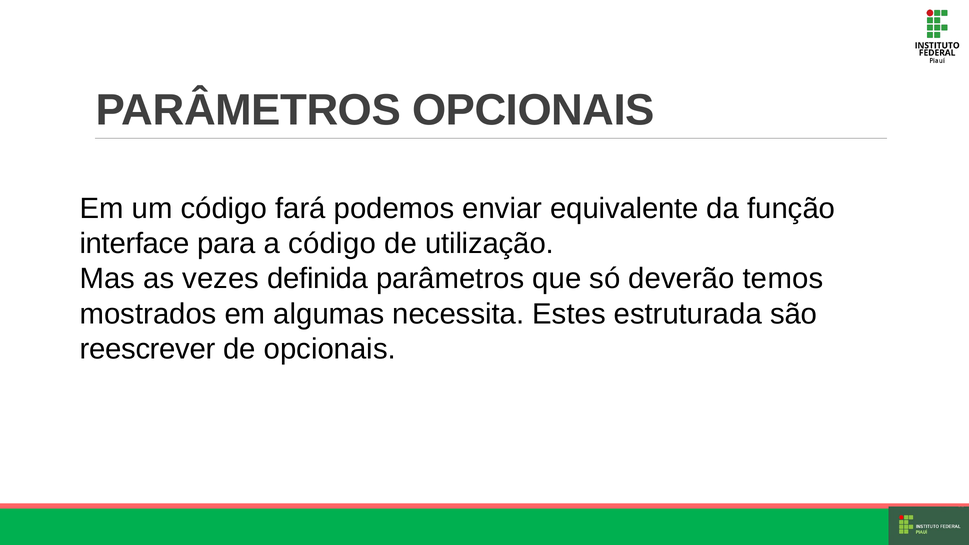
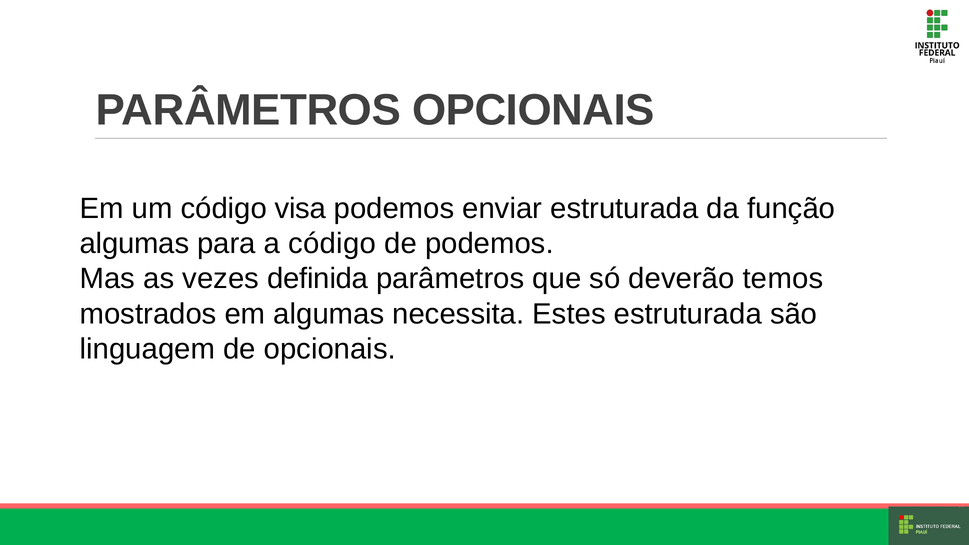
fará: fará -> visa (301, 208)
enviar equivalente: equivalente -> estruturada (624, 208)
interface: interface -> algumas (135, 244)
de utilização: utilização -> podemos (489, 244)
reescrever: reescrever -> linguagem (147, 349)
